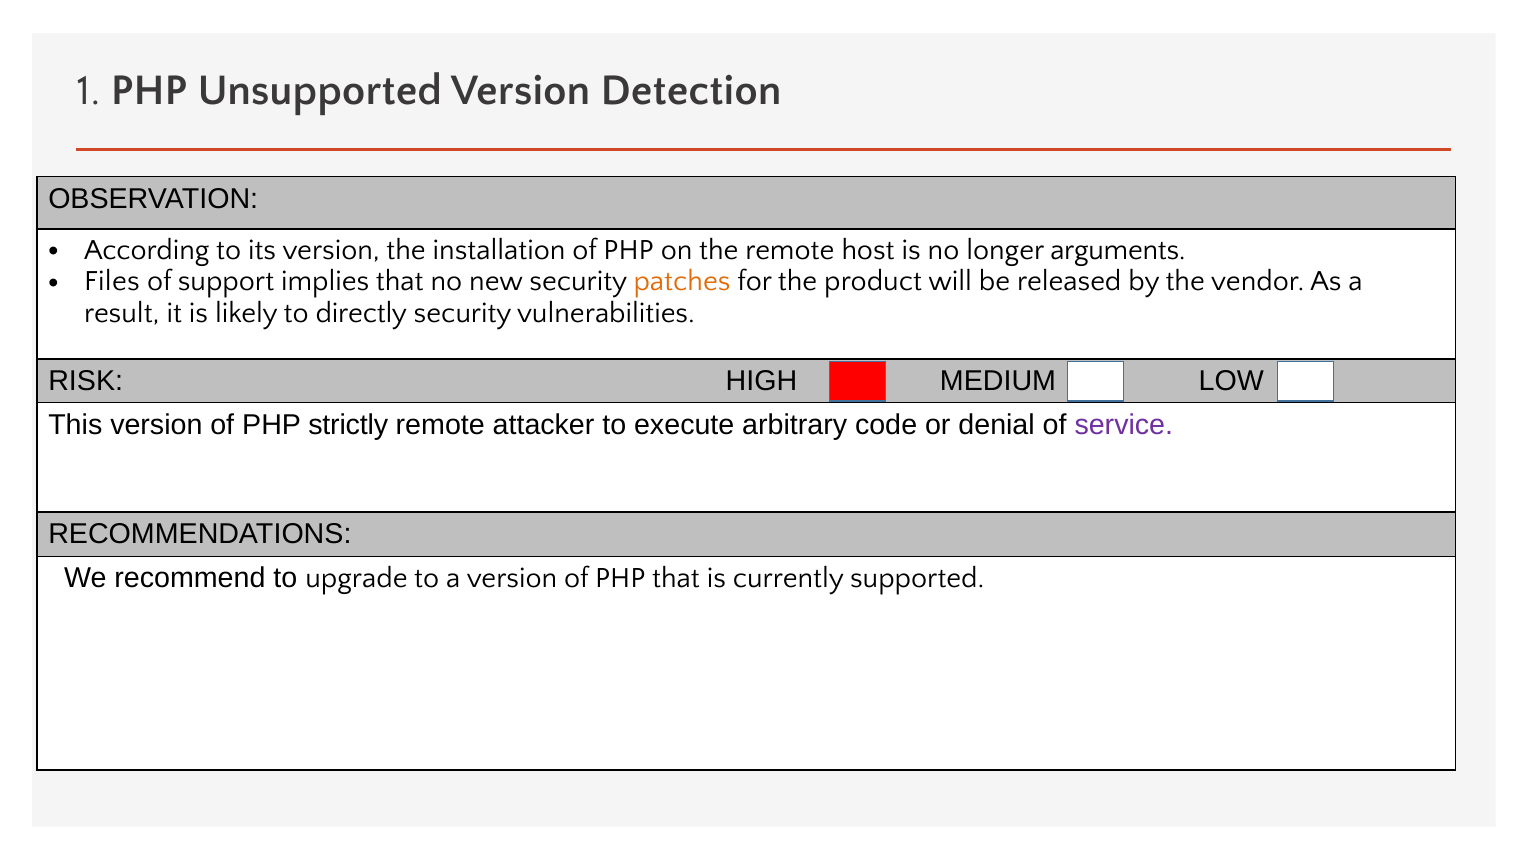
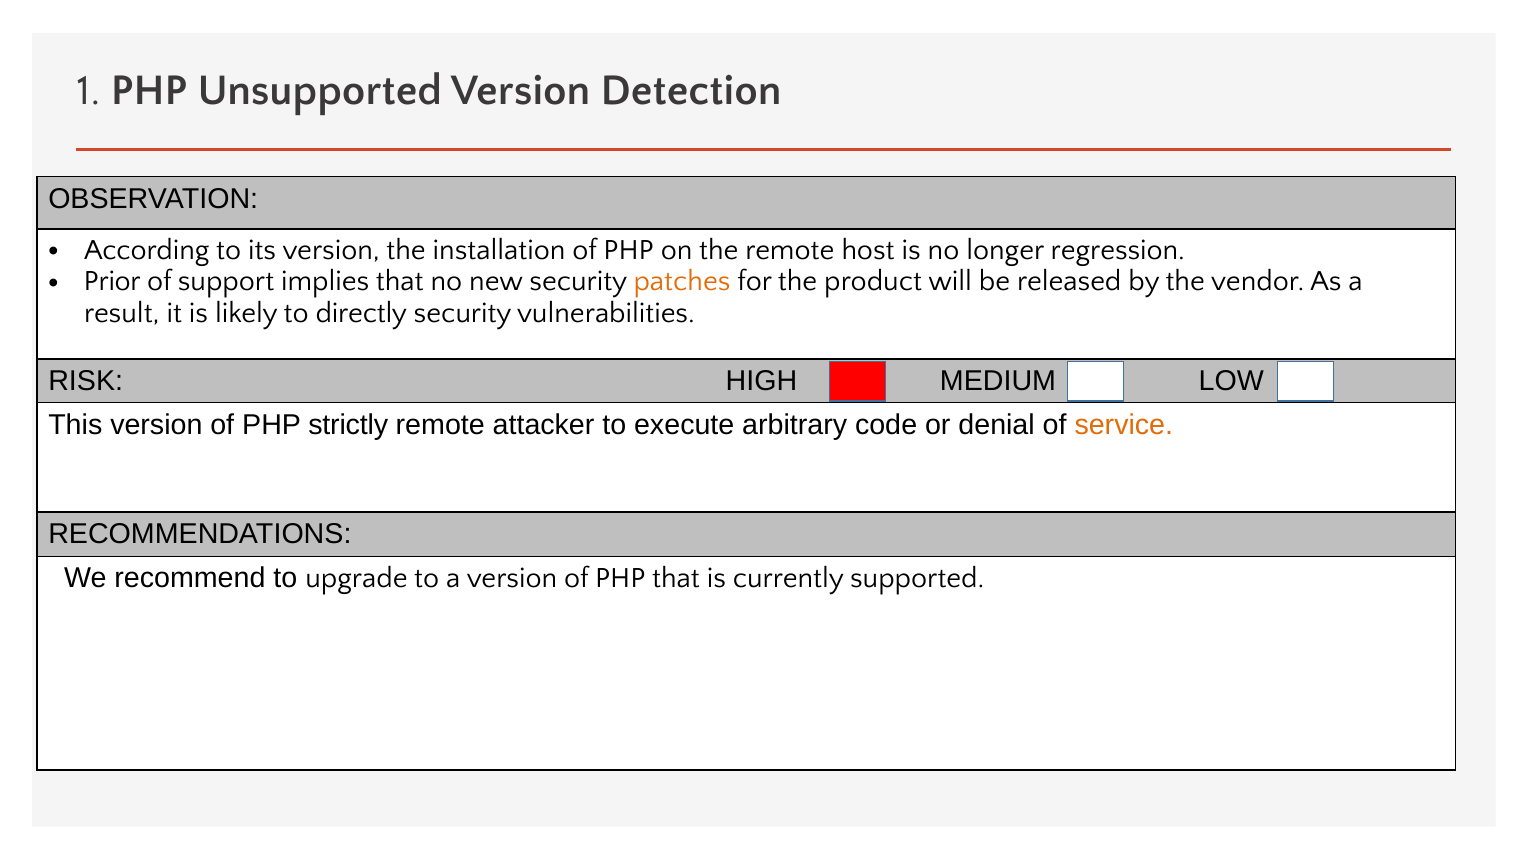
arguments: arguments -> regression (1118, 250)
Files: Files -> Prior (112, 281)
service colour: purple -> orange (1124, 425)
